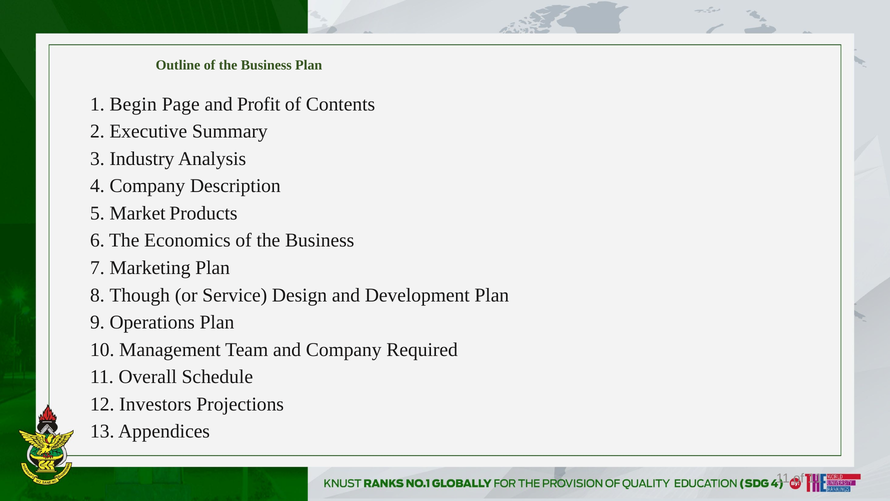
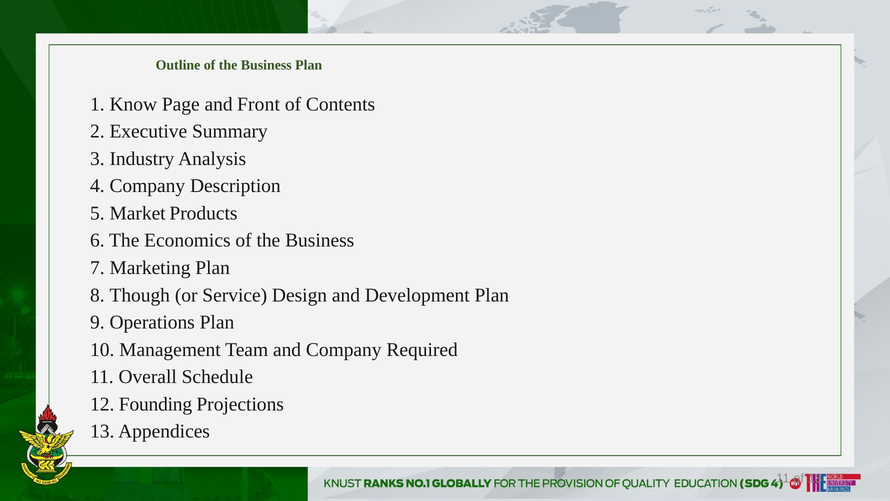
Begin: Begin -> Know (133, 104)
Profit: Profit -> Front (259, 104)
Investors: Investors -> Founding (156, 404)
of 11: 11 -> 18 (815, 478)
